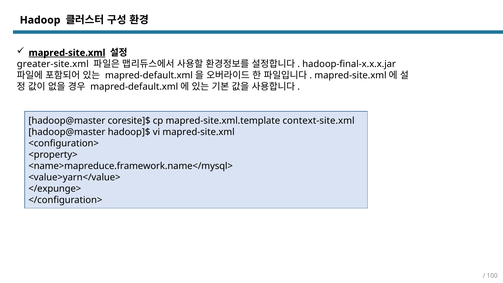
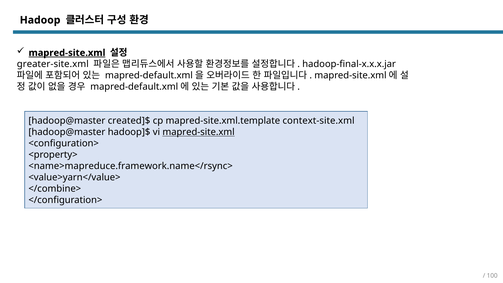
coresite]$: coresite]$ -> created]$ (129, 121)
mapred-site.xml underline: none -> present (199, 132)
<name>mapreduce.framework.name</mysql>: <name>mapreduce.framework.name</mysql> -> <name>mapreduce.framework.name</rsync> (131, 166)
</expunge>: </expunge> -> </combine> (55, 189)
